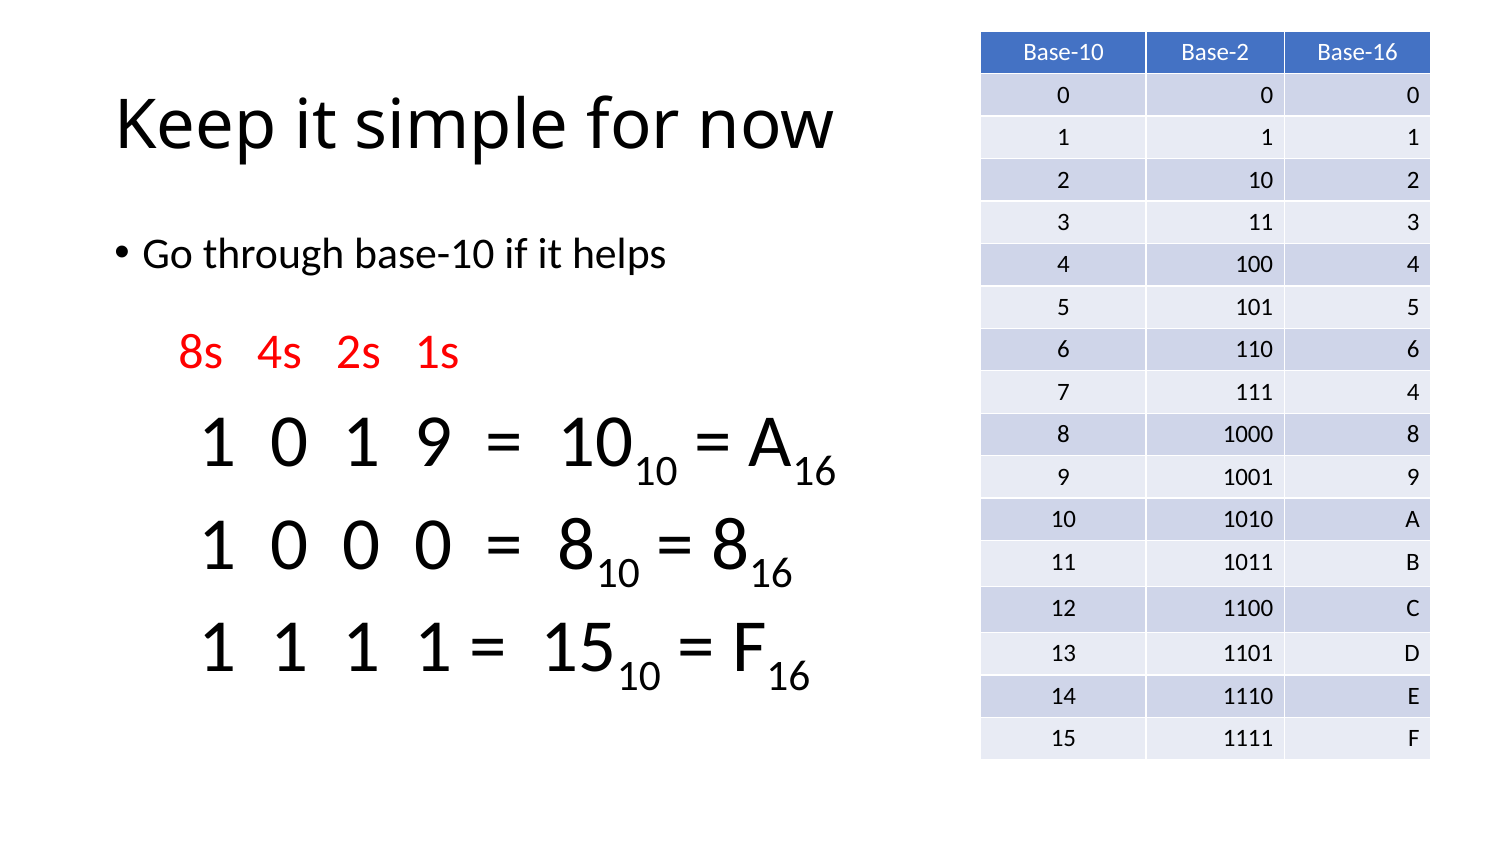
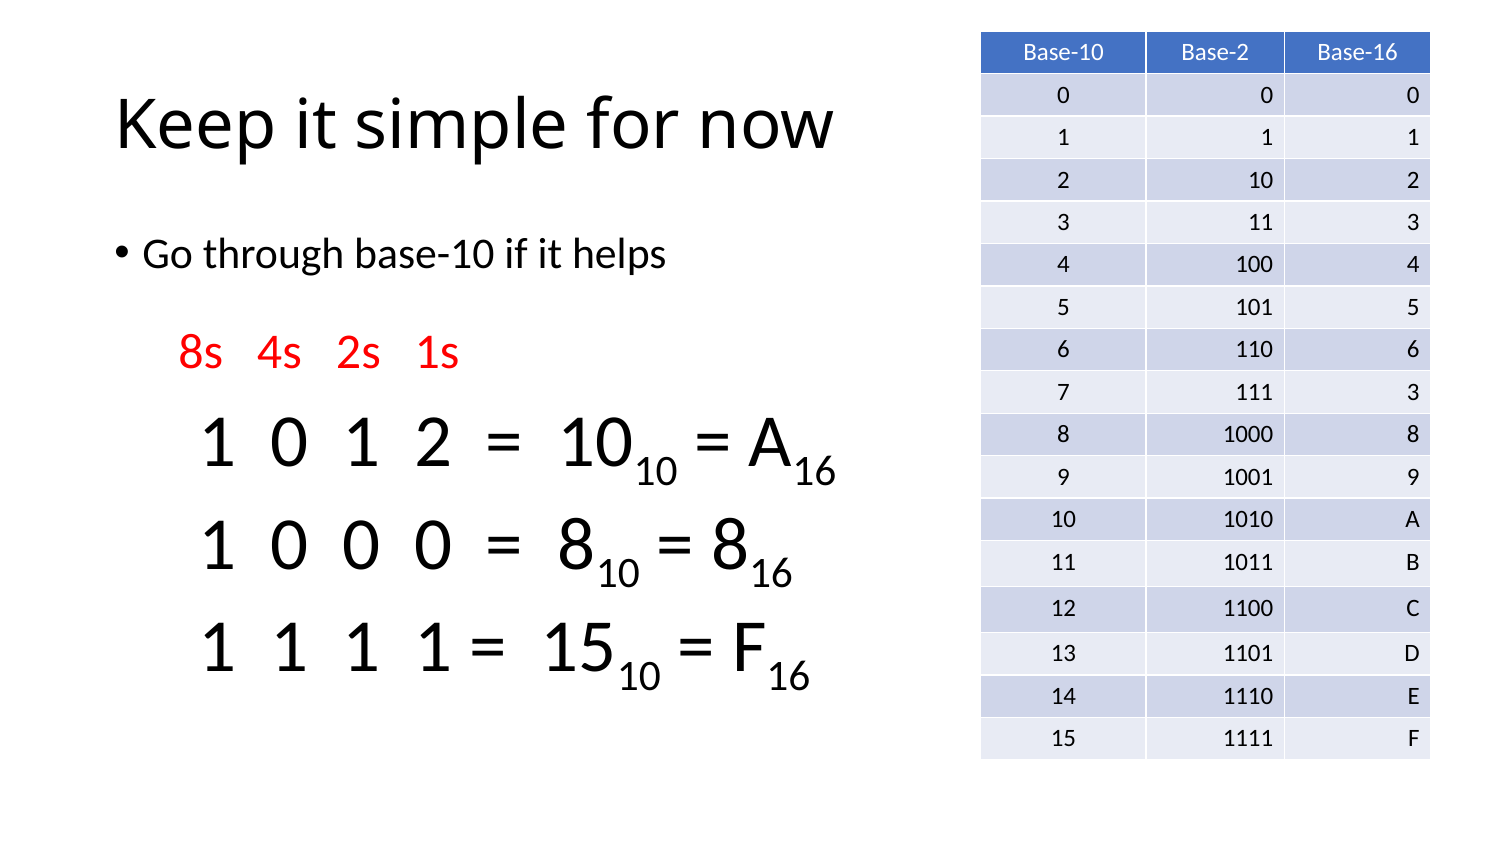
111 4: 4 -> 3 (1413, 392)
0 1 9: 9 -> 2 (433, 442)
